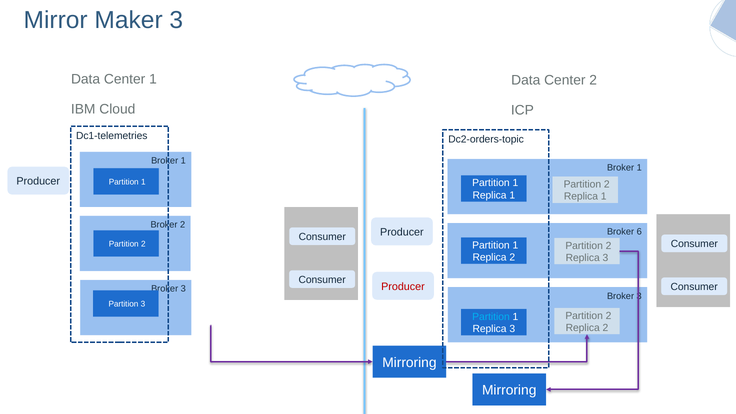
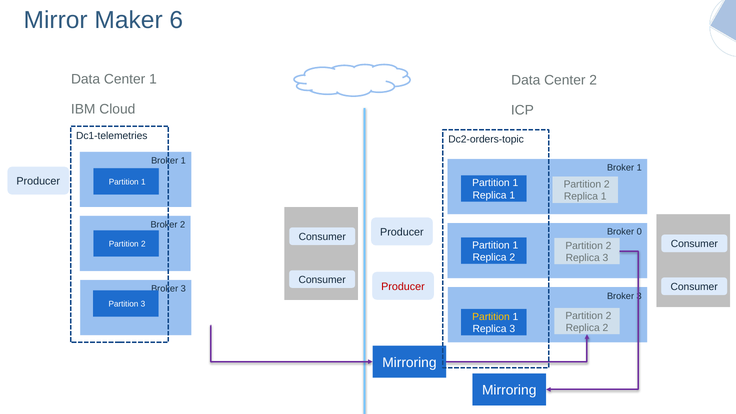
Maker 3: 3 -> 6 (176, 20)
6: 6 -> 0 (639, 232)
Partition colour: light blue -> yellow (491, 317)
